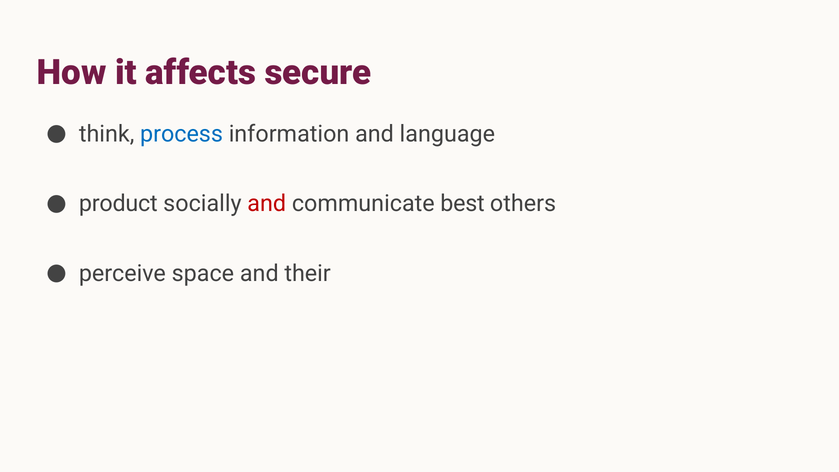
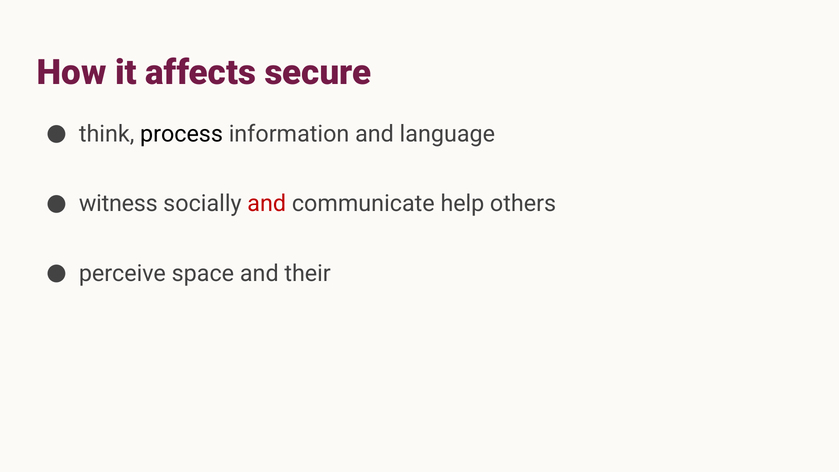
process colour: blue -> black (182, 134)
product: product -> witness (118, 204)
best: best -> help (462, 204)
